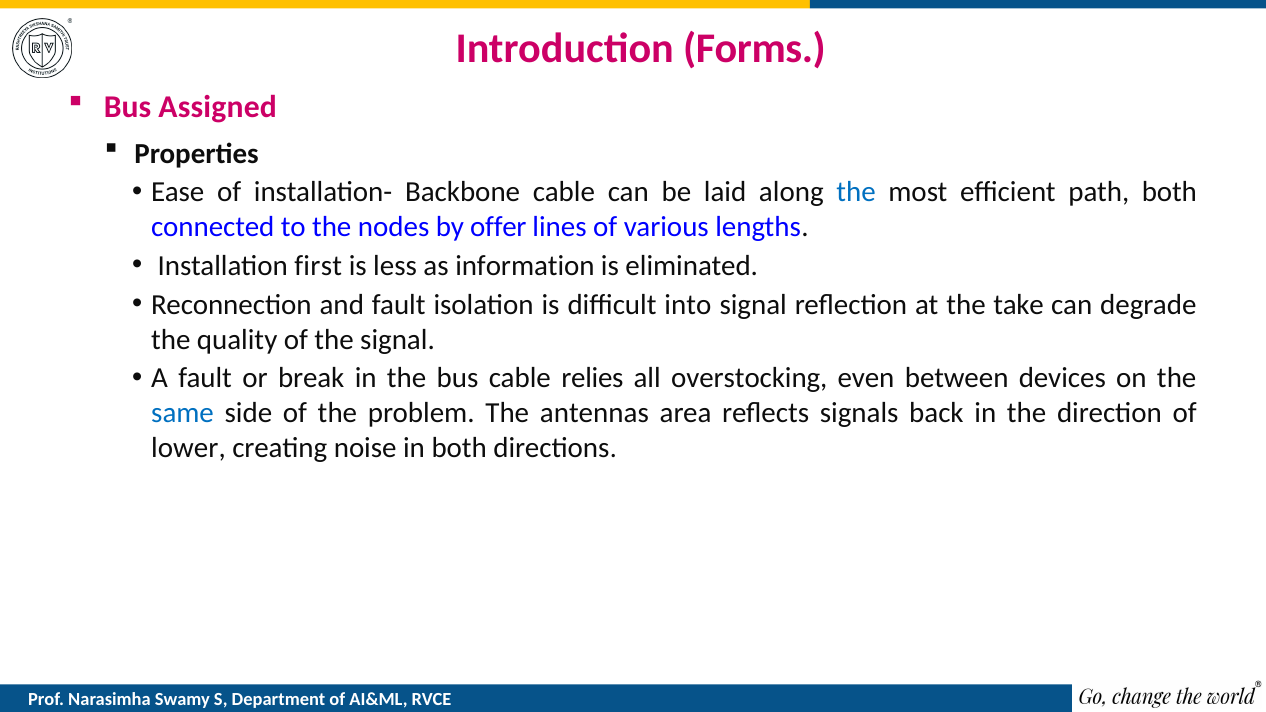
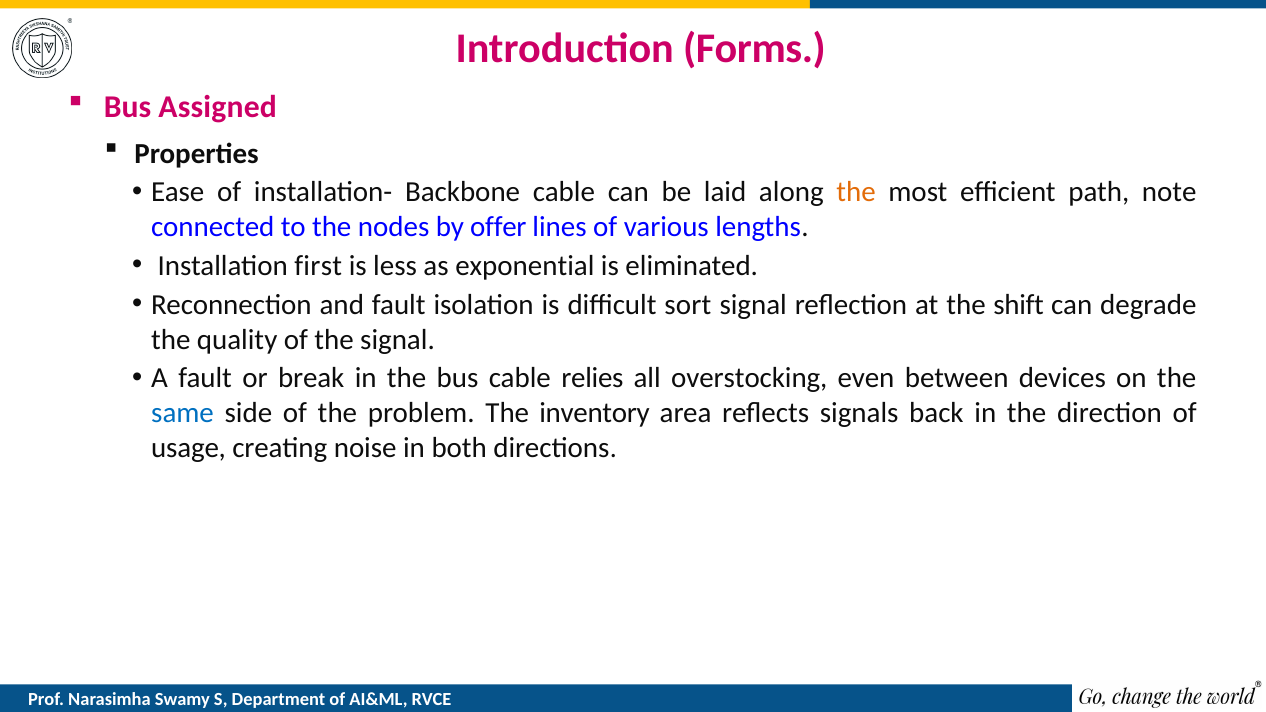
the colour: blue -> orange (856, 192)
path both: both -> note (1169, 192)
information: information -> exponential (525, 266)
into: into -> sort (688, 305)
take: take -> shift (1019, 305)
antennas: antennas -> inventory (595, 413)
lower: lower -> usage (189, 448)
